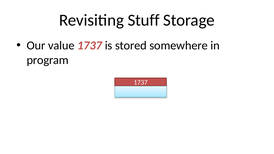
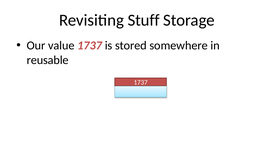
program: program -> reusable (48, 60)
